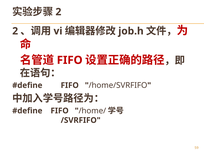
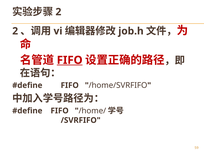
FIFO underline: none -> present (70, 60)
